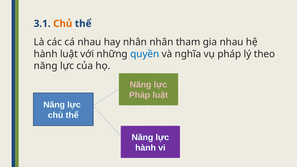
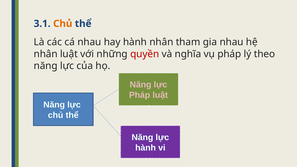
hay nhân: nhân -> hành (135, 42)
hành: hành -> nhân (46, 54)
quyền colour: blue -> red (145, 54)
